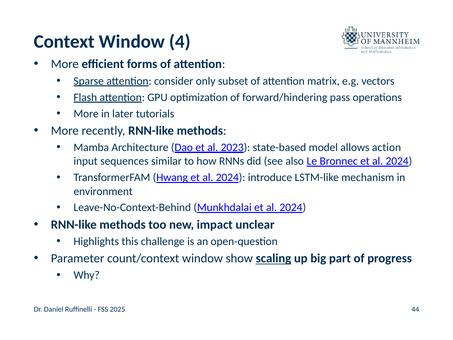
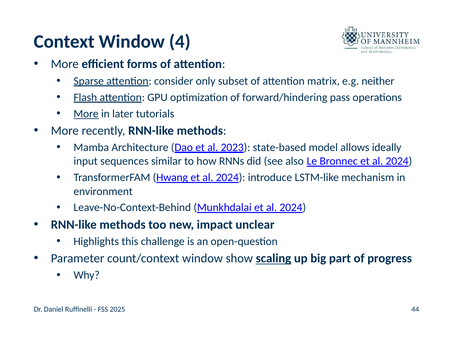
vectors: vectors -> neither (378, 81)
More underline: none -> present (86, 114)
action: action -> ideally (387, 147)
